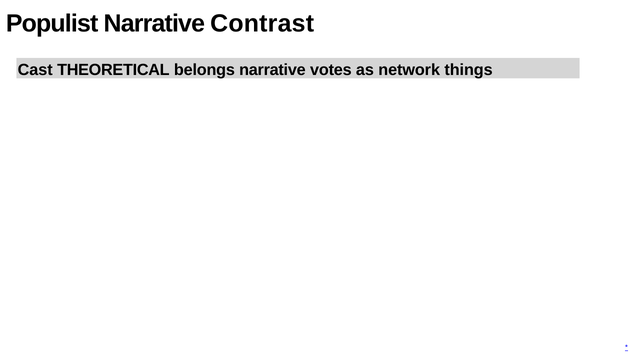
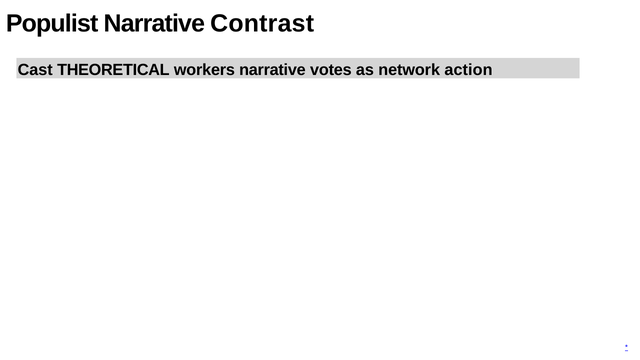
belongs: belongs -> workers (204, 70)
things: things -> action (468, 70)
